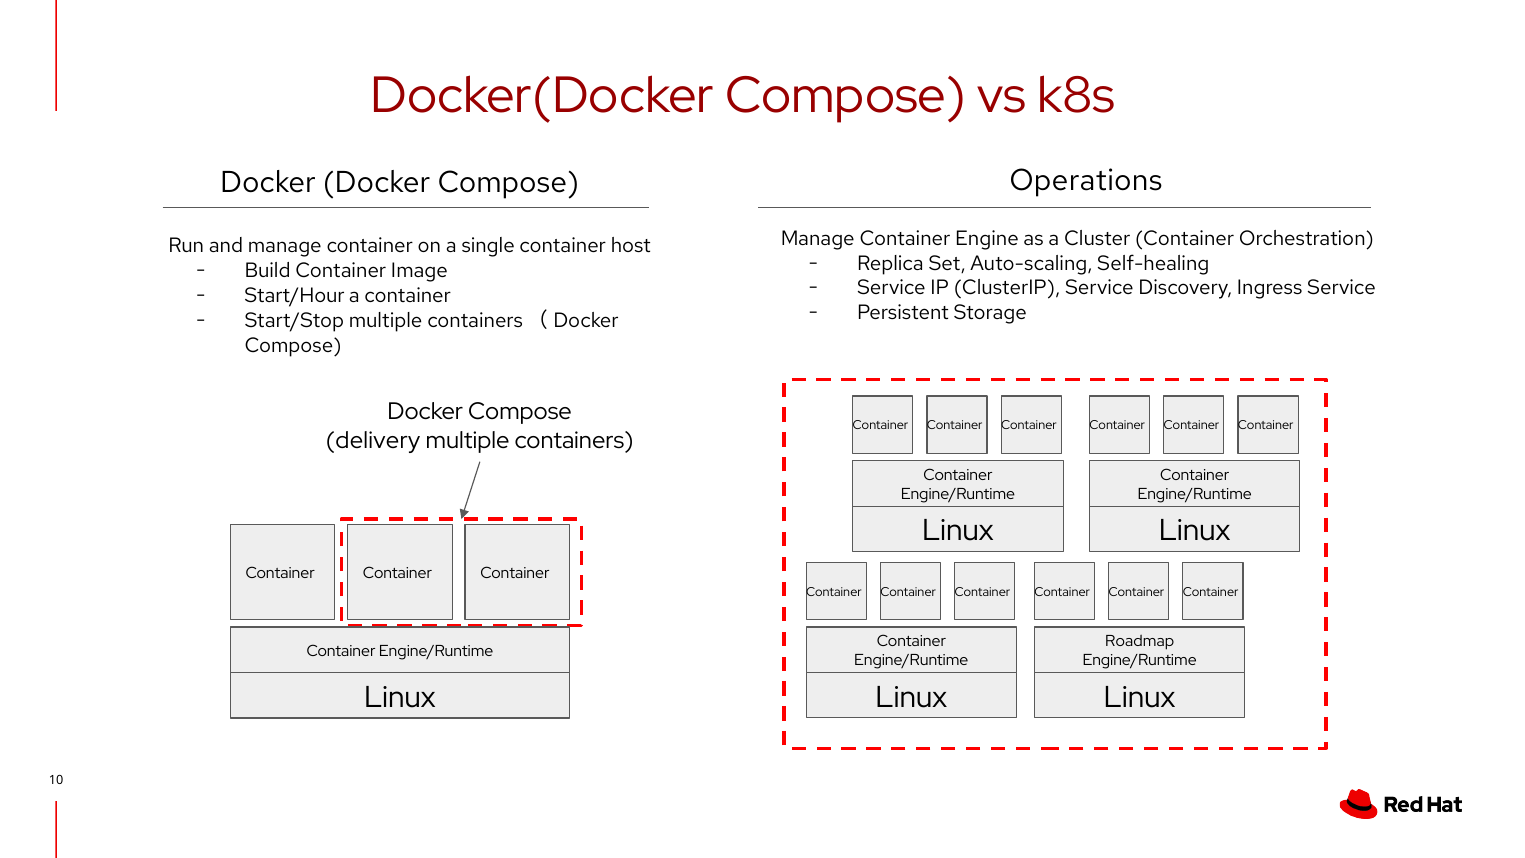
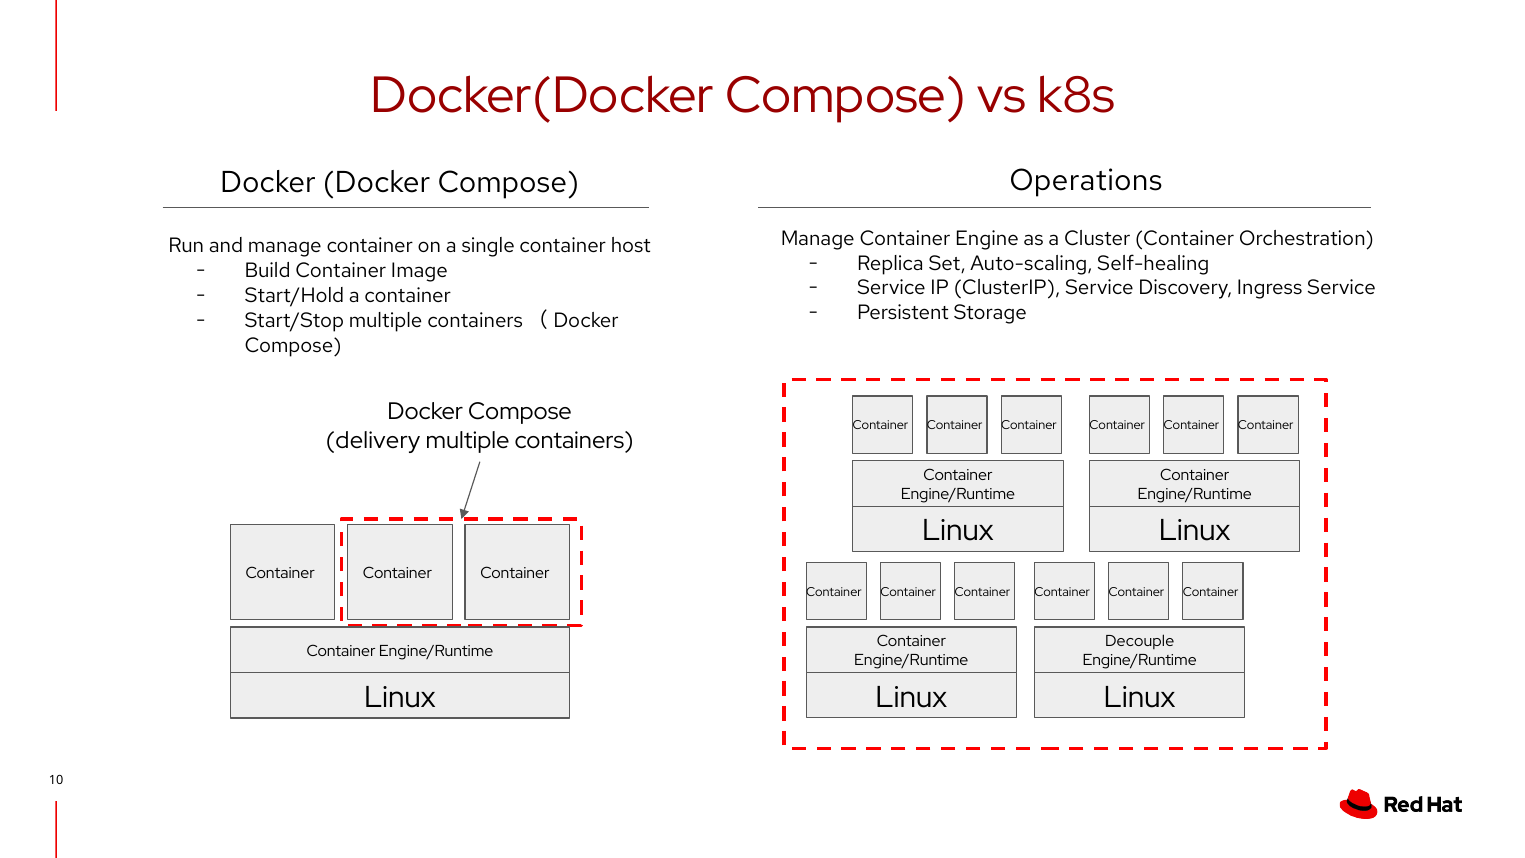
Start/Hour: Start/Hour -> Start/Hold (294, 296)
Roadmap: Roadmap -> Decouple (1140, 641)
